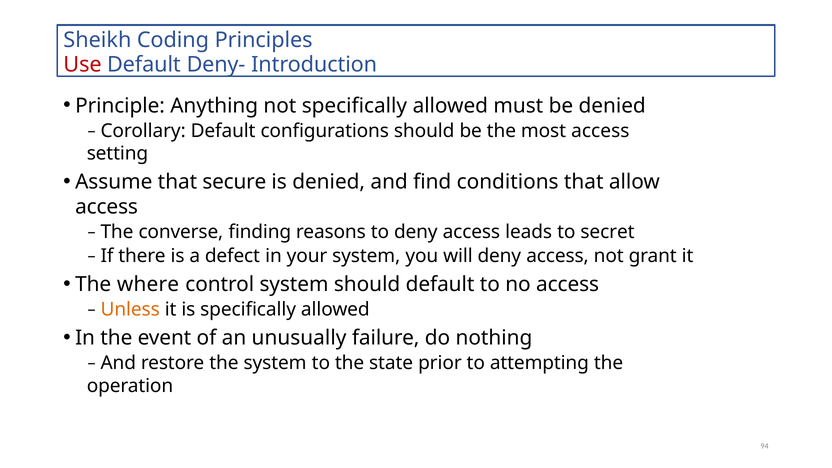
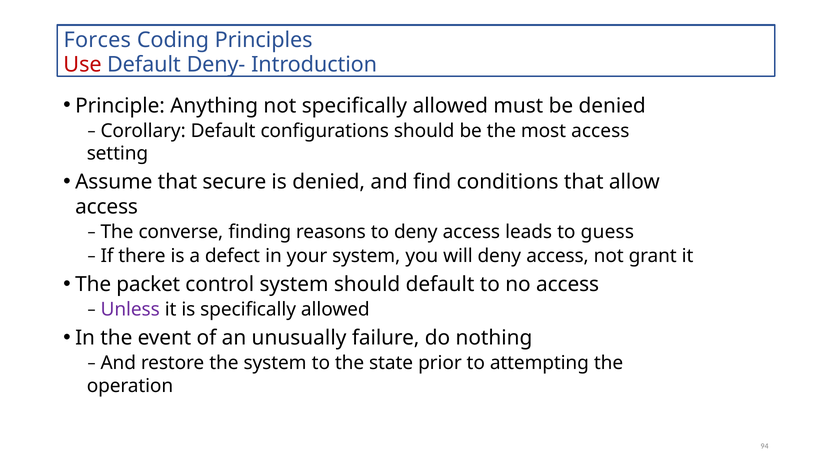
Sheikh: Sheikh -> Forces (97, 40)
secret: secret -> guess (607, 232)
where: where -> packet (148, 285)
Unless colour: orange -> purple (130, 310)
